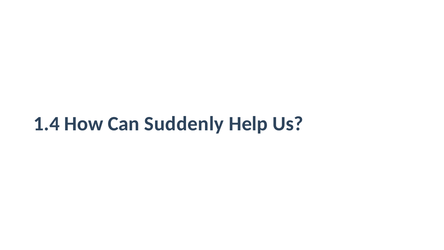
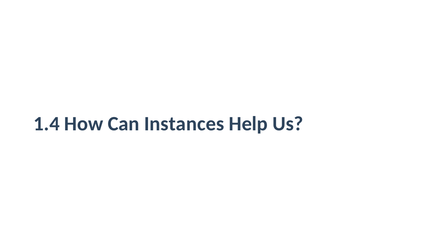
Suddenly: Suddenly -> Instances (184, 124)
